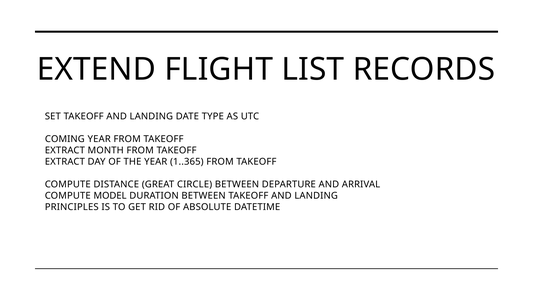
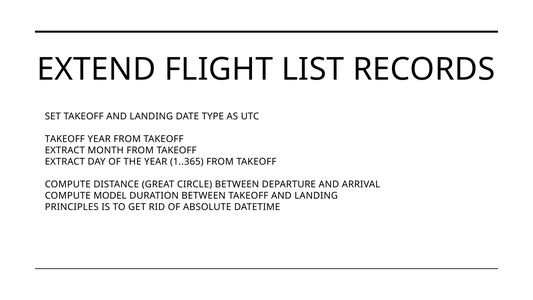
COMING: COMING -> TAKEOFF (65, 139)
